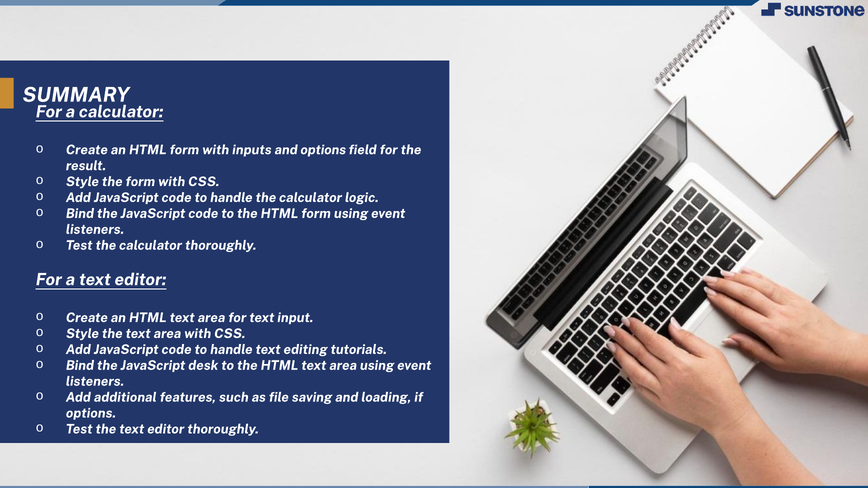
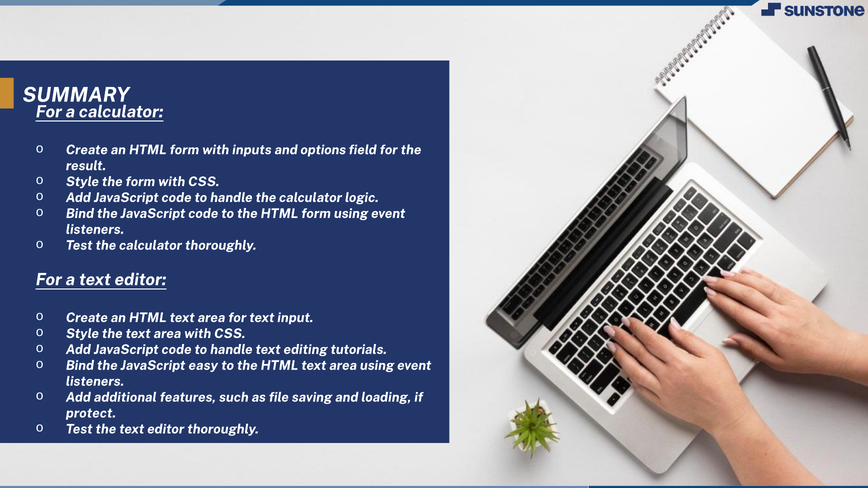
desk: desk -> easy (203, 366)
options: options -> protect (91, 413)
